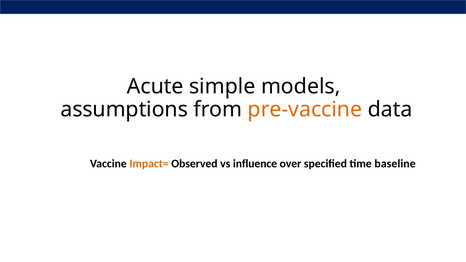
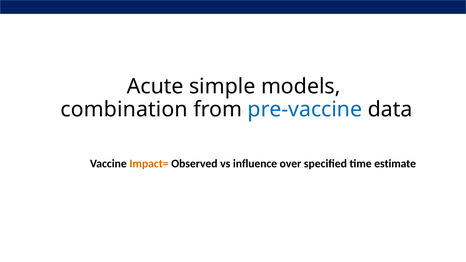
assumptions: assumptions -> combination (124, 110)
pre-vaccine colour: orange -> blue (305, 110)
baseline: baseline -> estimate (395, 164)
